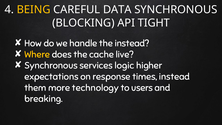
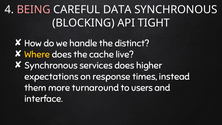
BEING colour: yellow -> pink (34, 10)
the instead: instead -> distinct (132, 43)
services logic: logic -> does (124, 65)
technology: technology -> turnaround (95, 88)
breaking: breaking -> interface (44, 99)
